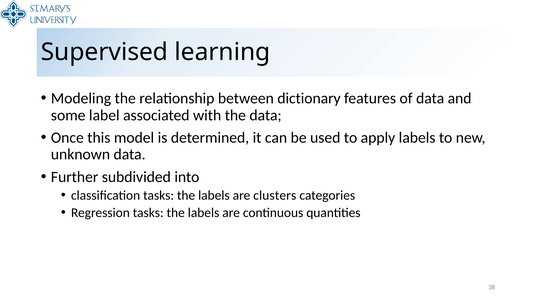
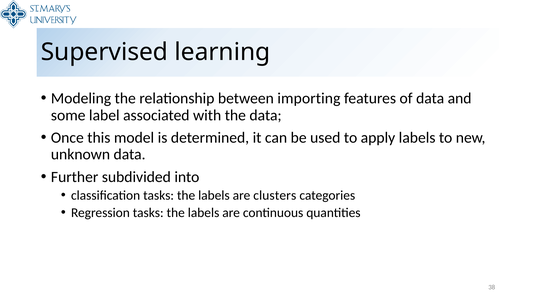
dictionary: dictionary -> importing (309, 99)
